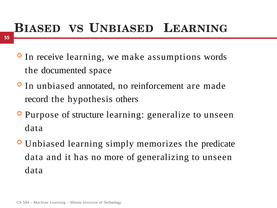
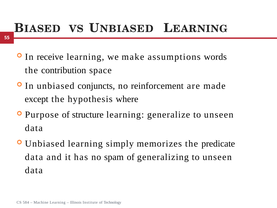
documented: documented -> contribution (64, 70)
annotated: annotated -> conjuncts (96, 86)
record: record -> except (37, 99)
others: others -> where (127, 99)
more: more -> spam (114, 157)
